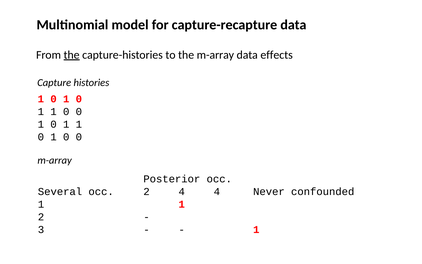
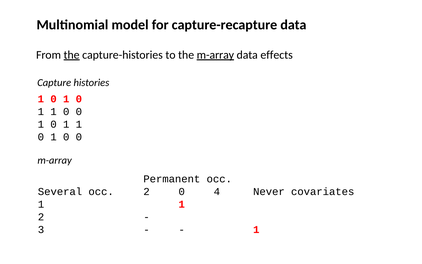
m-array underline: none -> present (215, 55)
Posterior: Posterior -> Permanent (172, 179)
2 4: 4 -> 0 (182, 192)
confounded: confounded -> covariates (323, 192)
